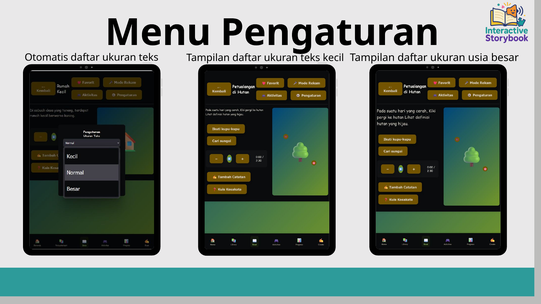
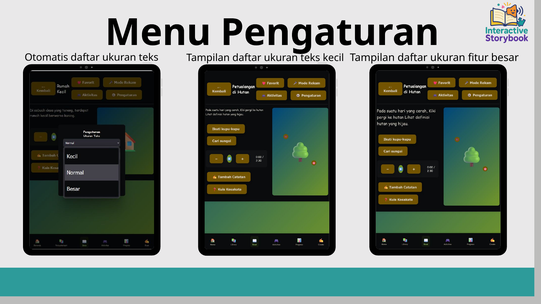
usia: usia -> fitur (478, 58)
